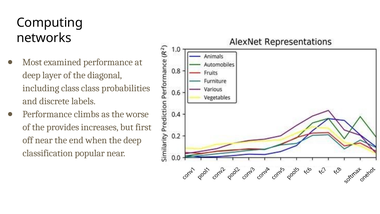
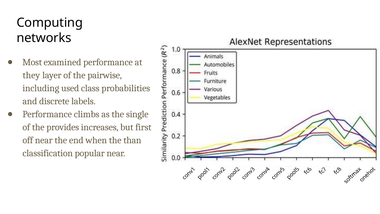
deep: deep -> they (31, 75)
diagonal: diagonal -> pairwise (105, 75)
including class: class -> used (70, 88)
worse: worse -> single (137, 114)
the deep: deep -> than (132, 140)
